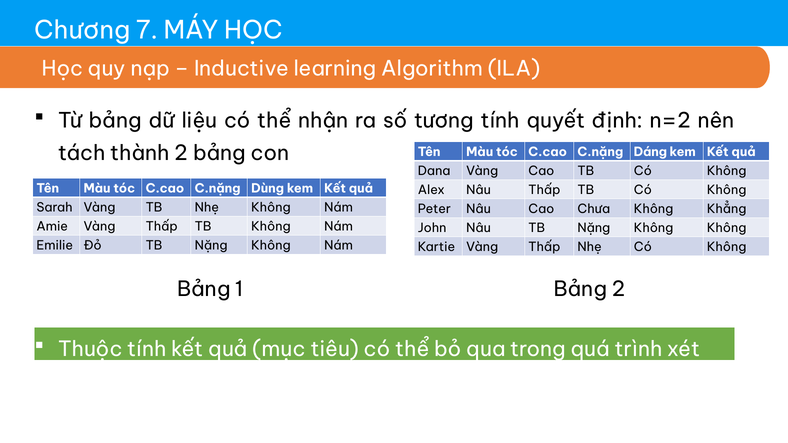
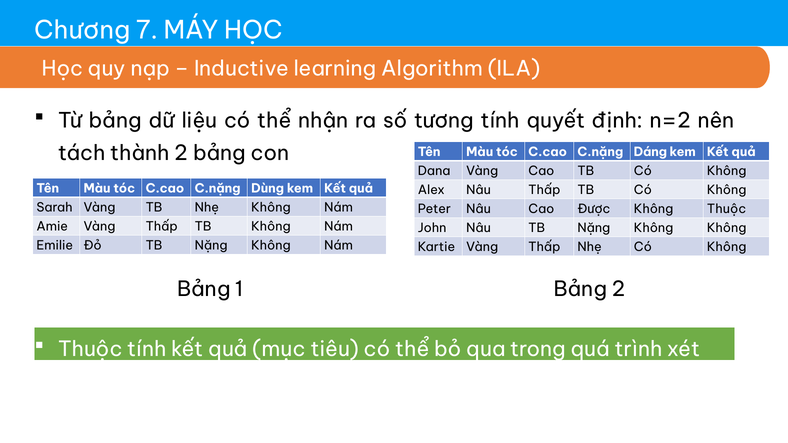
Chưa: Chưa -> Được (594, 209)
Không Khẳng: Khẳng -> Thuộc (727, 209)
